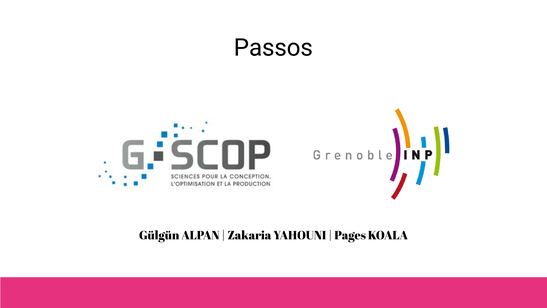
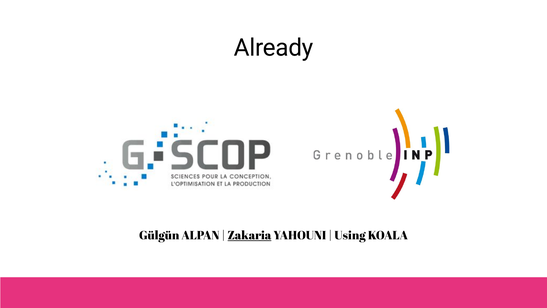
Passos: Passos -> Already (274, 48)
Zakaria underline: none -> present (249, 235)
Pages: Pages -> Using (350, 235)
